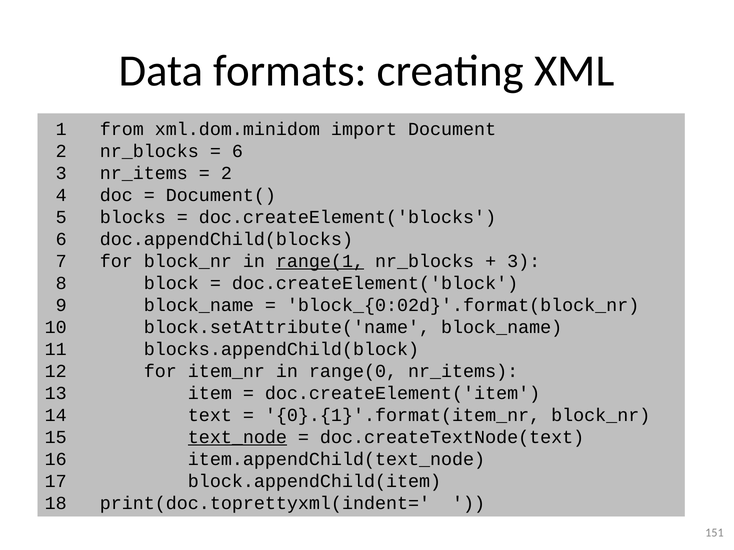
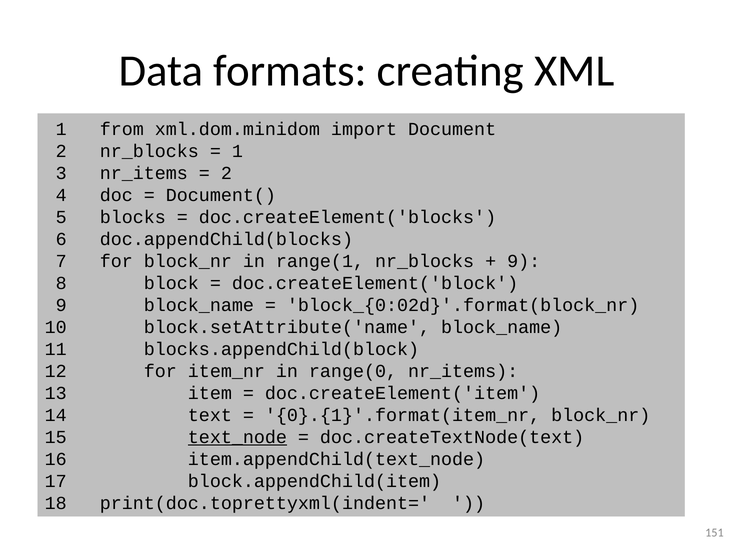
6: 6 -> 1 (237, 151)
range(1 underline: present -> none (320, 261)
3: 3 -> 9 (524, 261)
